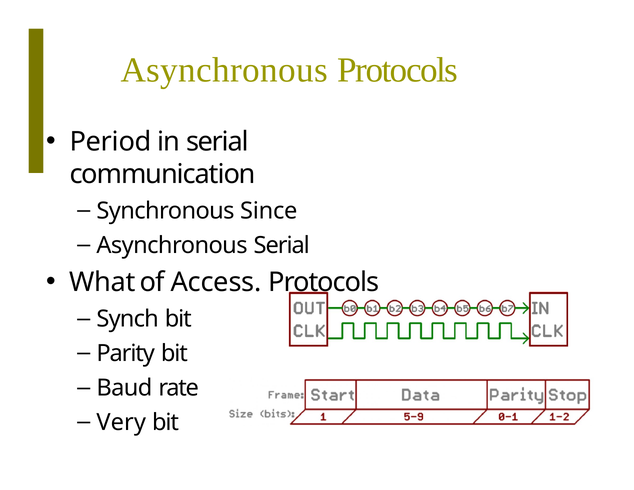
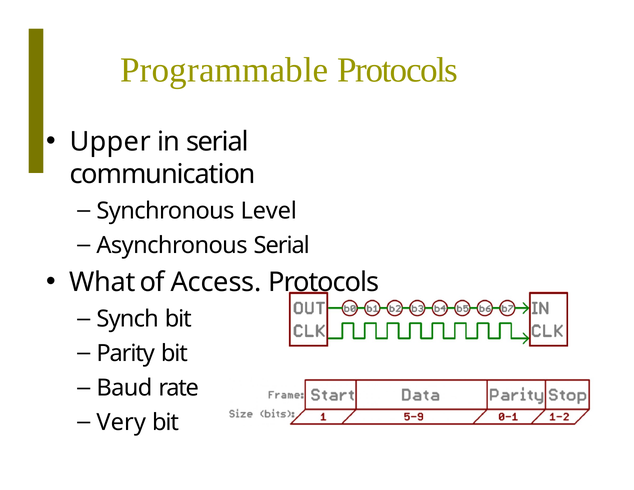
Asynchronous: Asynchronous -> Programmable (224, 70)
Period: Period -> Upper (110, 142)
Since: Since -> Level (269, 211)
